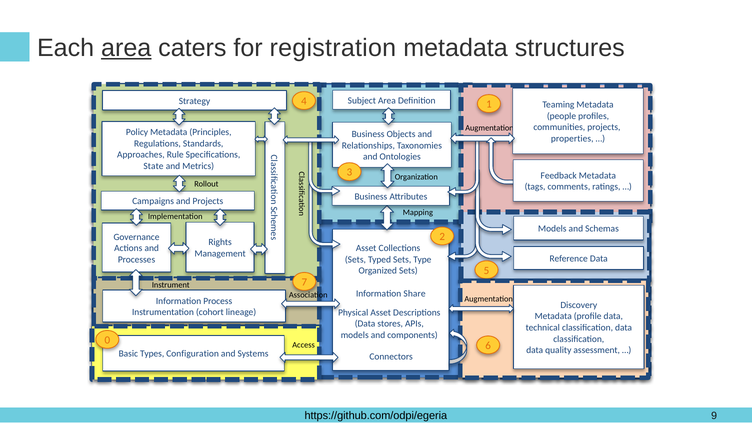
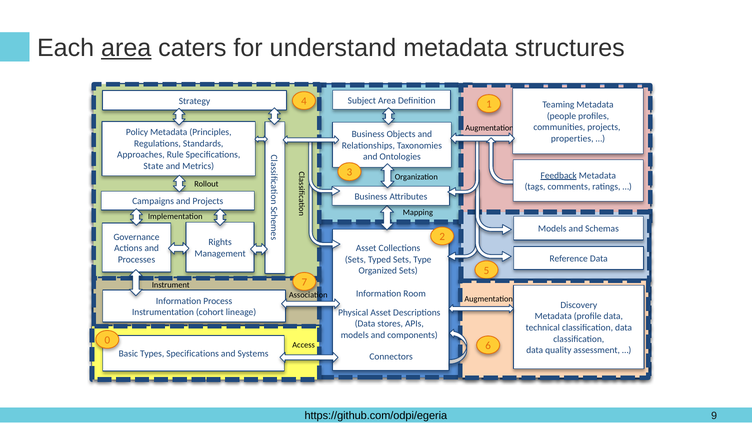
registration: registration -> understand (333, 48)
Feedback underline: none -> present (559, 175)
Share: Share -> Room (415, 294)
Types Configuration: Configuration -> Specifications (193, 354)
